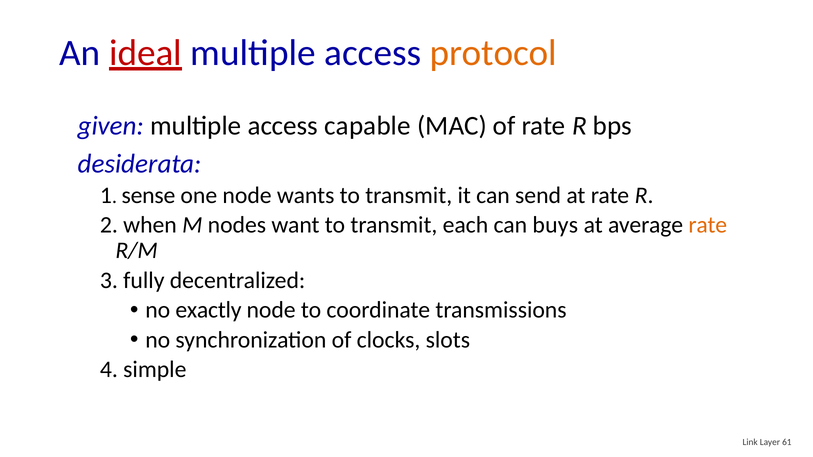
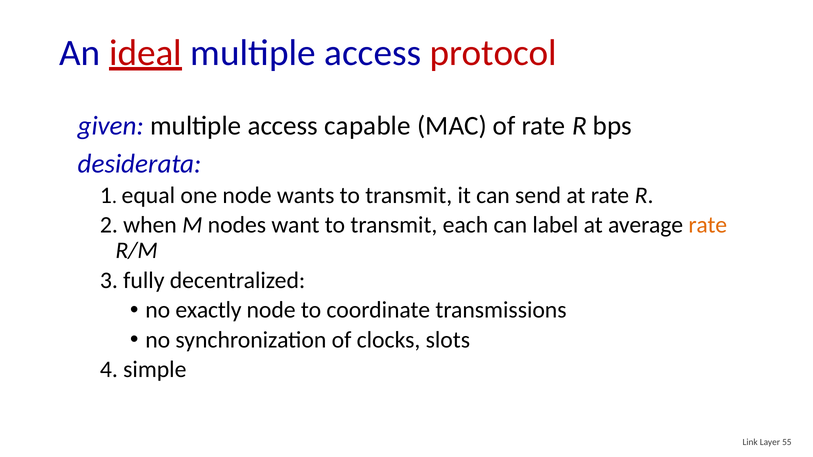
protocol colour: orange -> red (493, 53)
sense: sense -> equal (148, 195)
buys: buys -> label (555, 225)
61: 61 -> 55 (787, 442)
